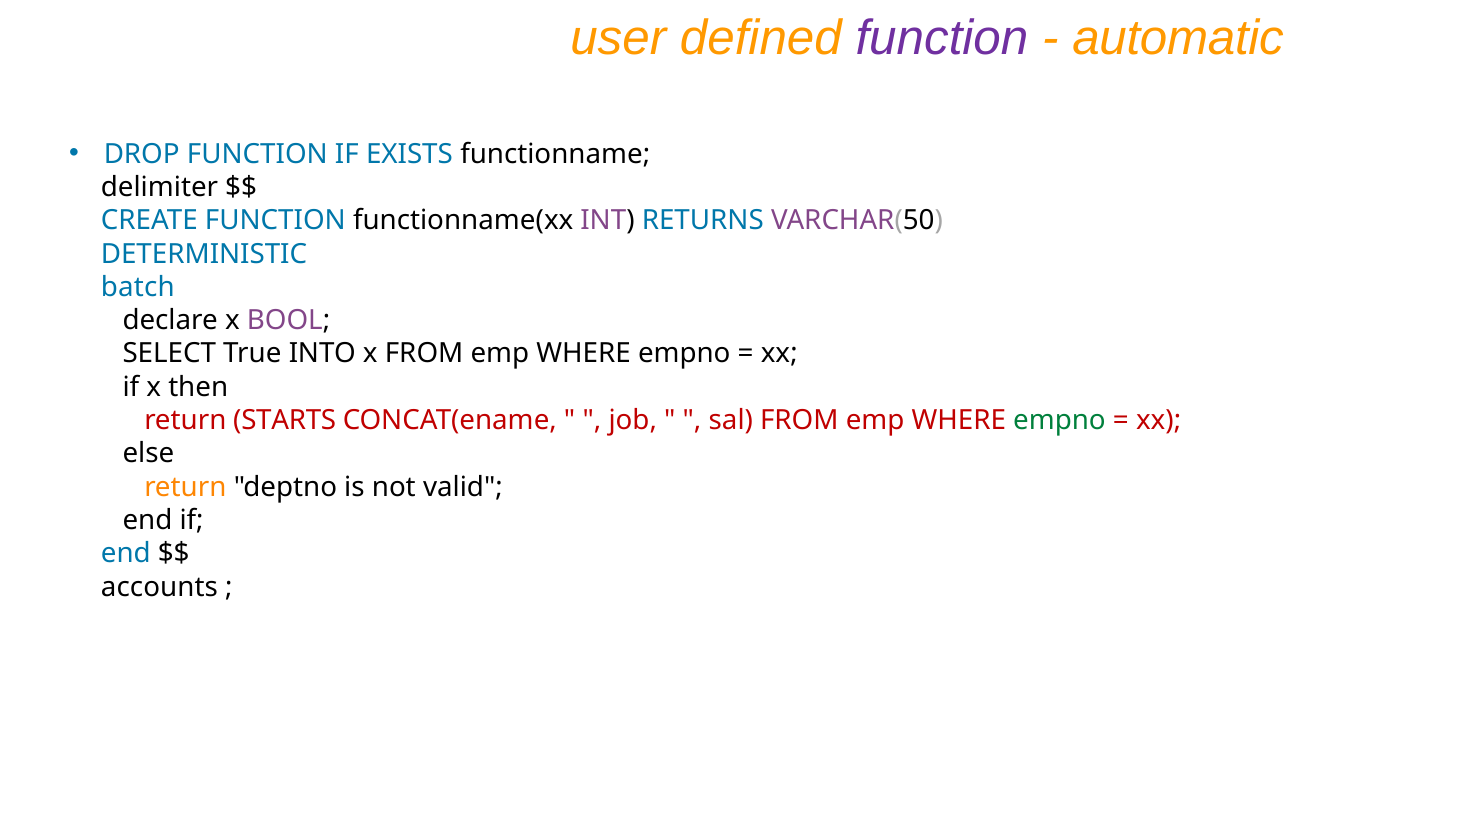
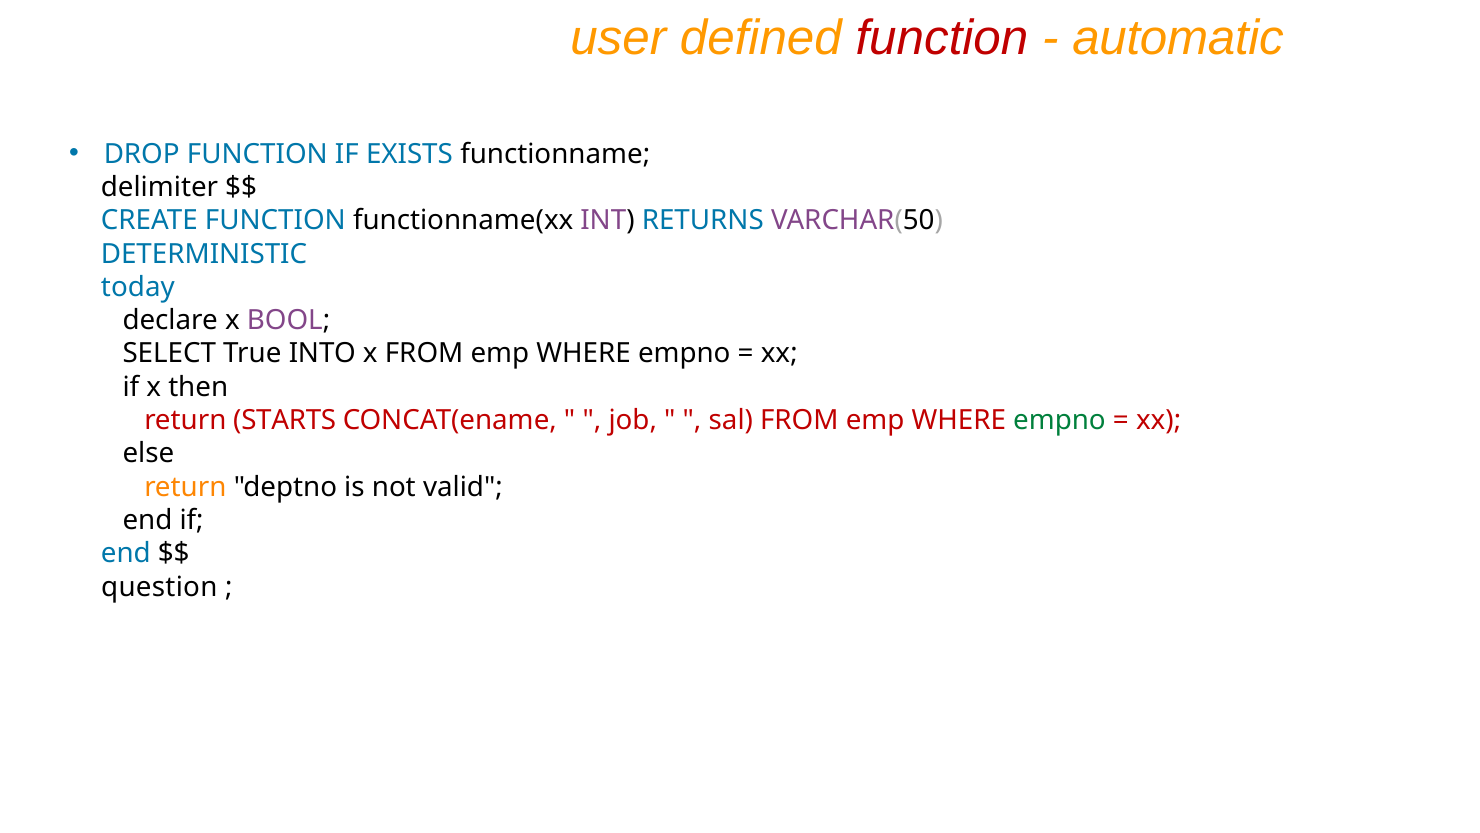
function colour: purple -> red (942, 39)
batch: batch -> today (138, 287)
accounts: accounts -> question (159, 587)
